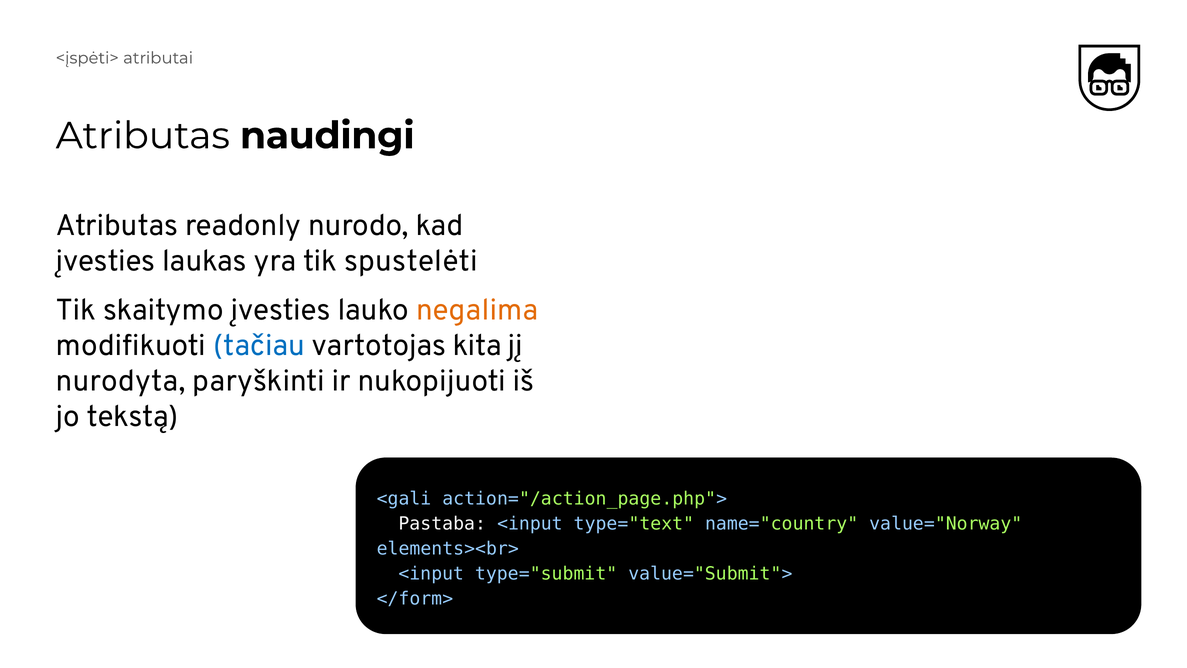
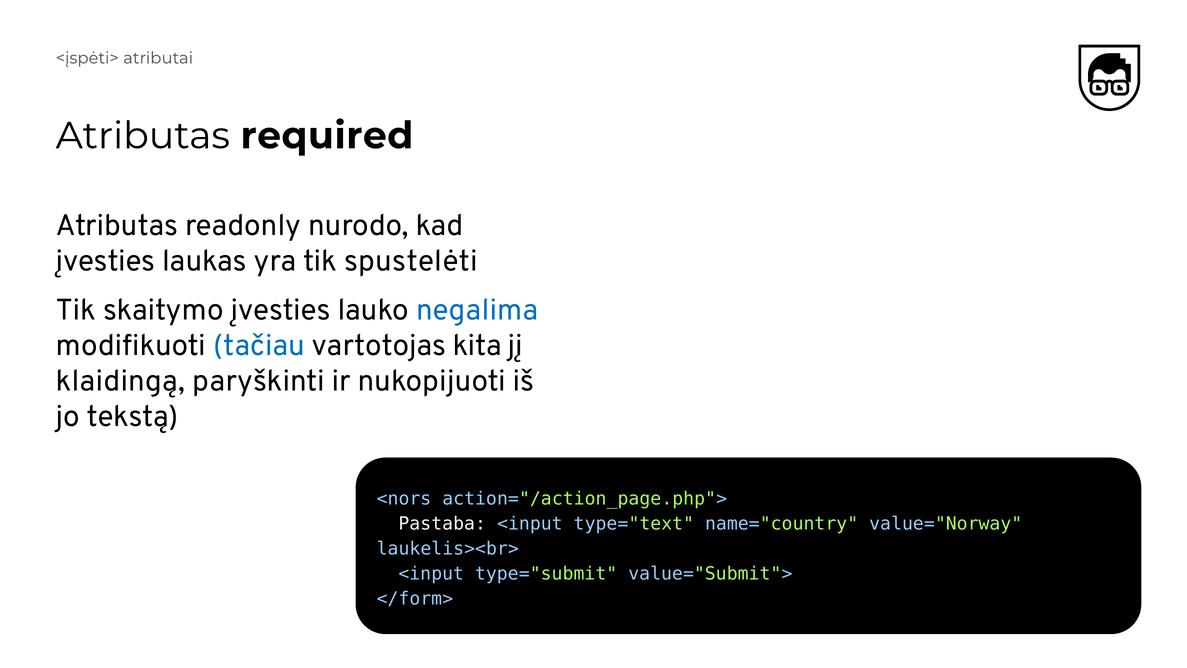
naudingi: naudingi -> required (327, 136)
negalima colour: orange -> blue (477, 310)
nurodyta: nurodyta -> klaidingą (120, 381)
<gali: <gali -> <nors (404, 498)
elements><br>: elements><br> -> laukelis><br> (448, 548)
